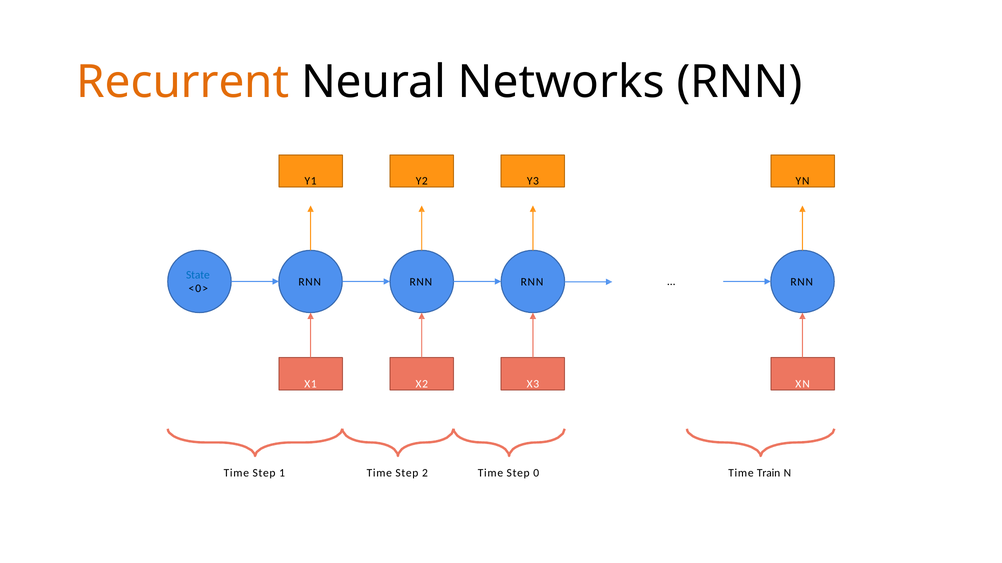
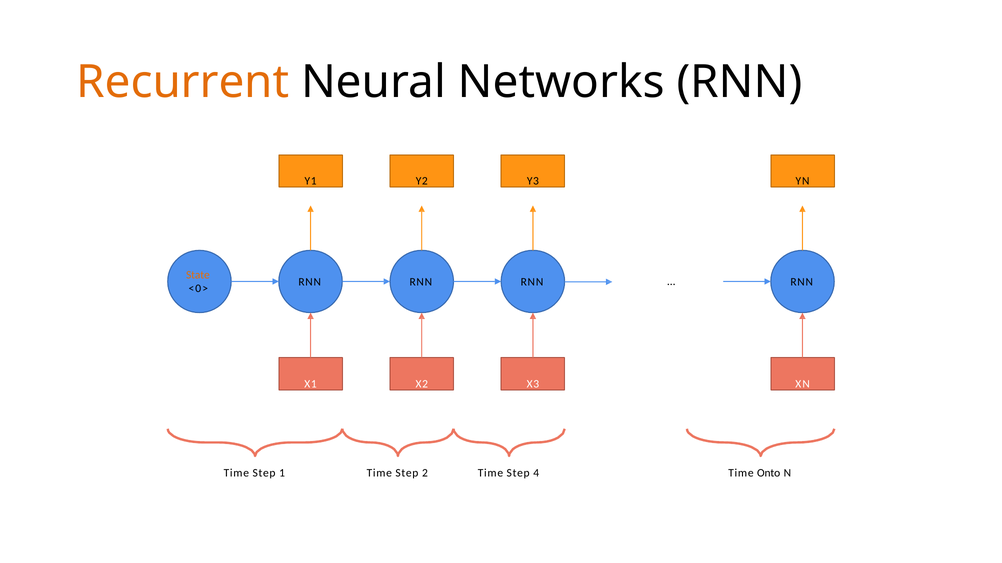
State colour: blue -> orange (198, 275)
0: 0 -> 4 (536, 473)
Train: Train -> Onto (769, 473)
